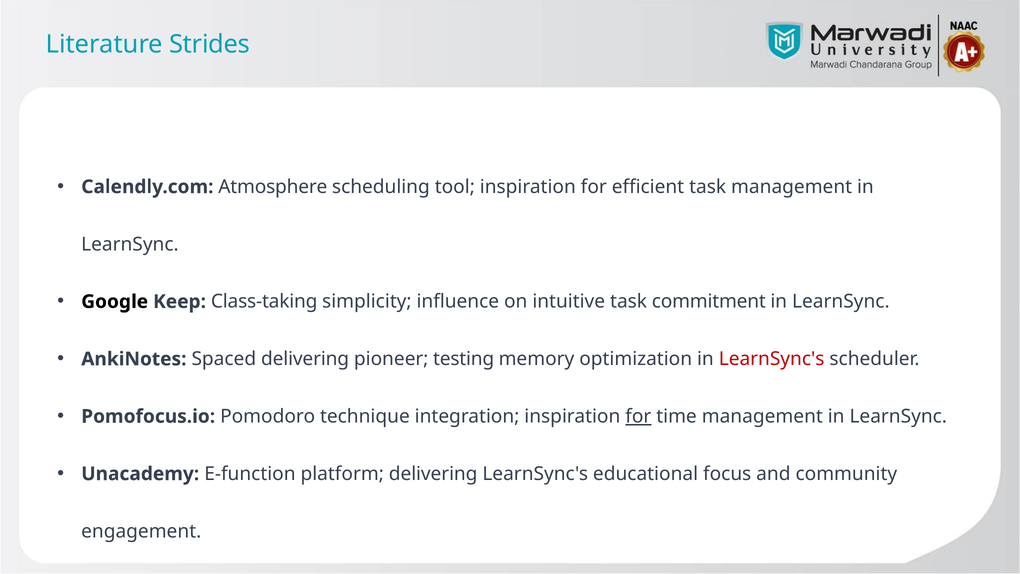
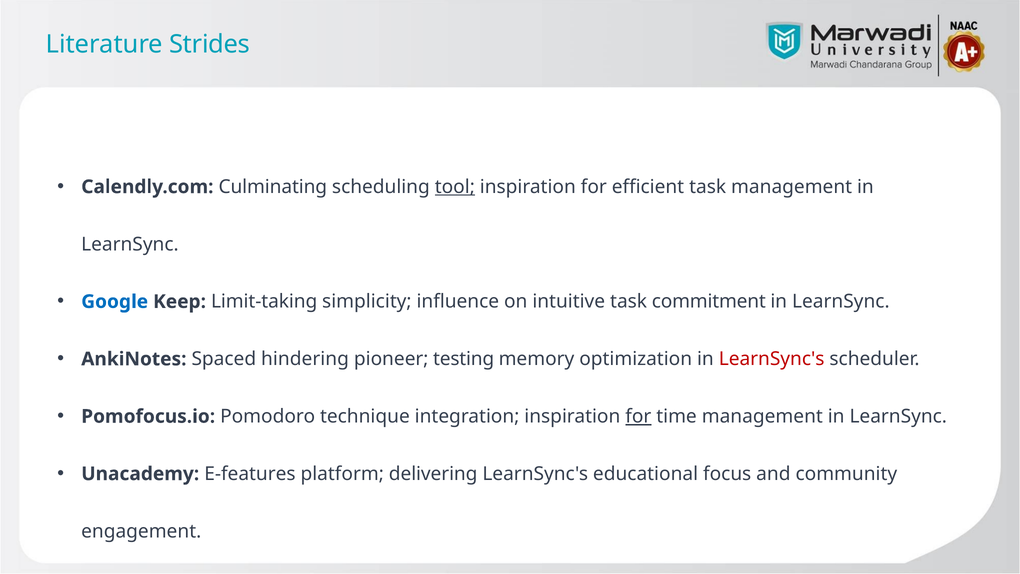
Atmosphere: Atmosphere -> Culminating (273, 187)
tool underline: none -> present (455, 187)
Google colour: black -> blue (115, 302)
Class-taking: Class-taking -> Limit-taking (264, 302)
Spaced delivering: delivering -> hindering (305, 359)
E-function: E-function -> E-features (250, 474)
